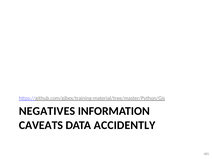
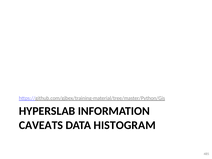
NEGATIVES: NEGATIVES -> HYPERSLAB (47, 111)
ACCIDENTLY: ACCIDENTLY -> HISTOGRAM (125, 125)
